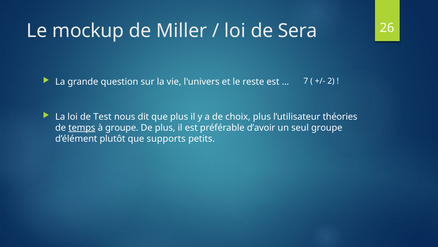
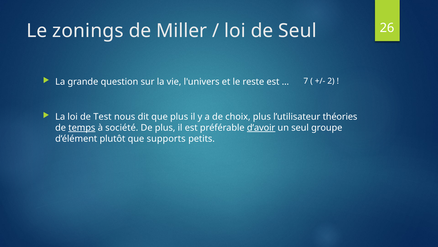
mockup: mockup -> zonings (88, 31)
de Sera: Sera -> Seul (298, 31)
à groupe: groupe -> société (122, 127)
d’avoir underline: none -> present (261, 127)
